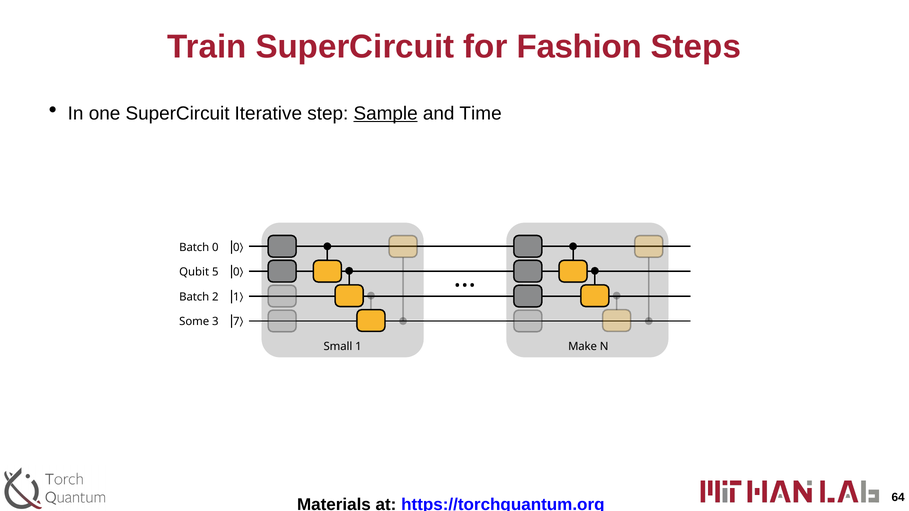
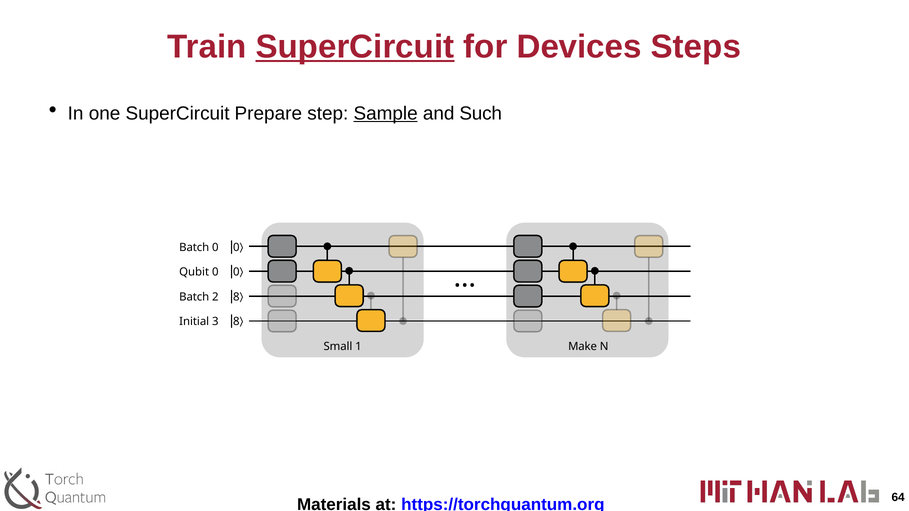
SuperCircuit underline: none -> present (355, 47)
Fashion: Fashion -> Devices (579, 47)
Iterative: Iterative -> Prepare (268, 114)
Time: Time -> Such (481, 114)
Qubit 5: 5 -> 0 (215, 272)
2 1: 1 -> 8 (236, 297)
Some: Some -> Initial (194, 322)
3 7: 7 -> 8 (236, 322)
